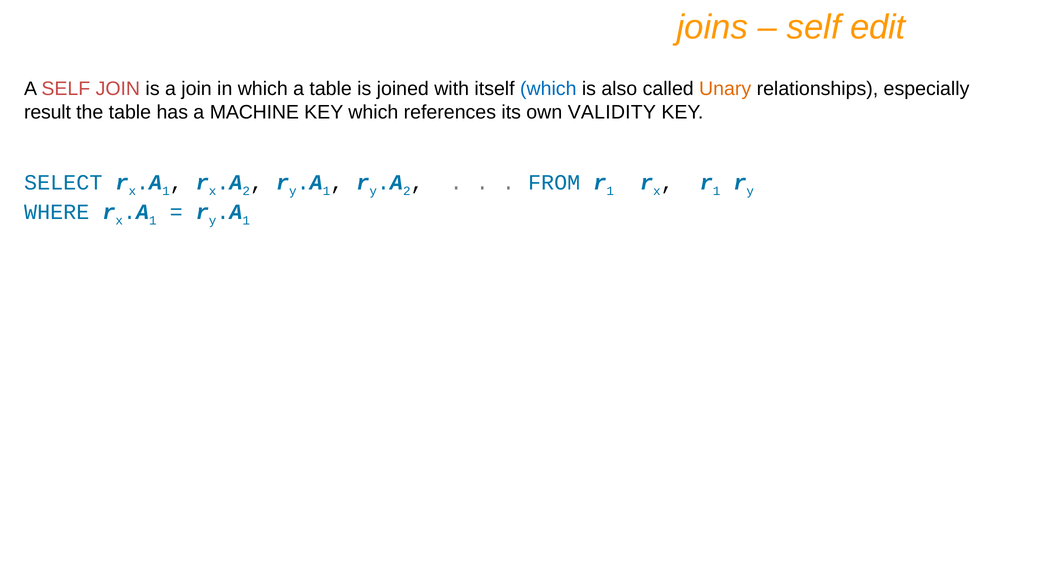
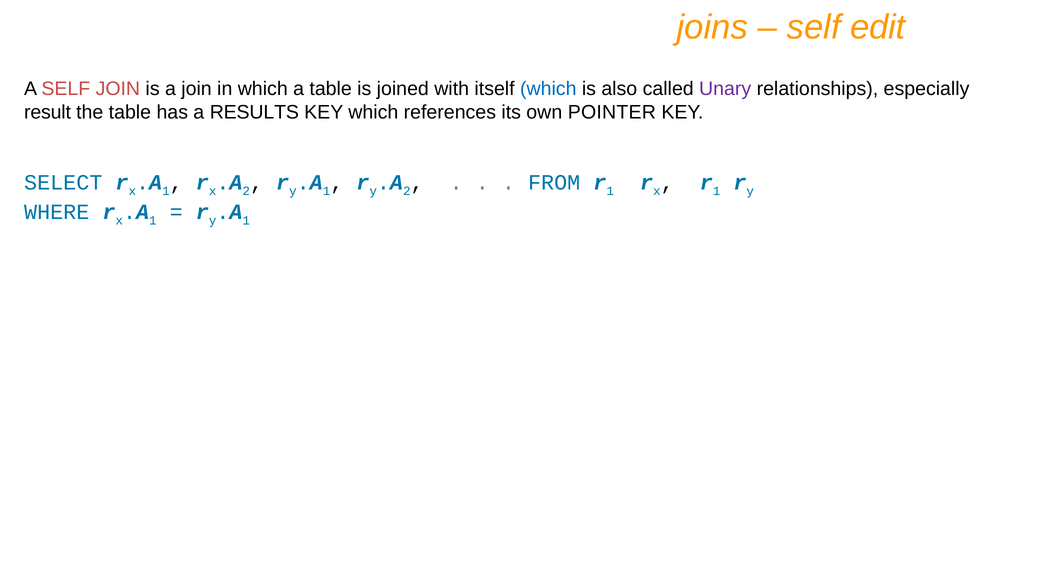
Unary colour: orange -> purple (725, 89)
MACHINE: MACHINE -> RESULTS (254, 112)
VALIDITY: VALIDITY -> POINTER (612, 112)
